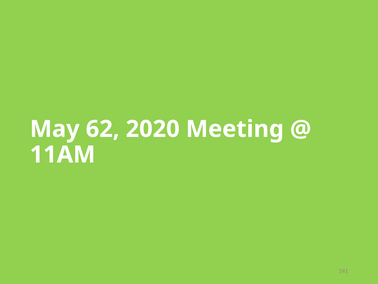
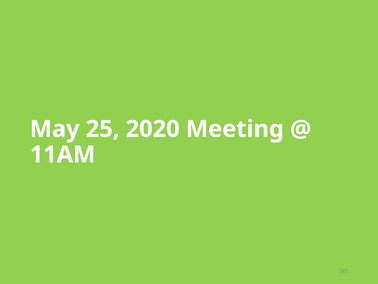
62: 62 -> 25 (103, 129)
